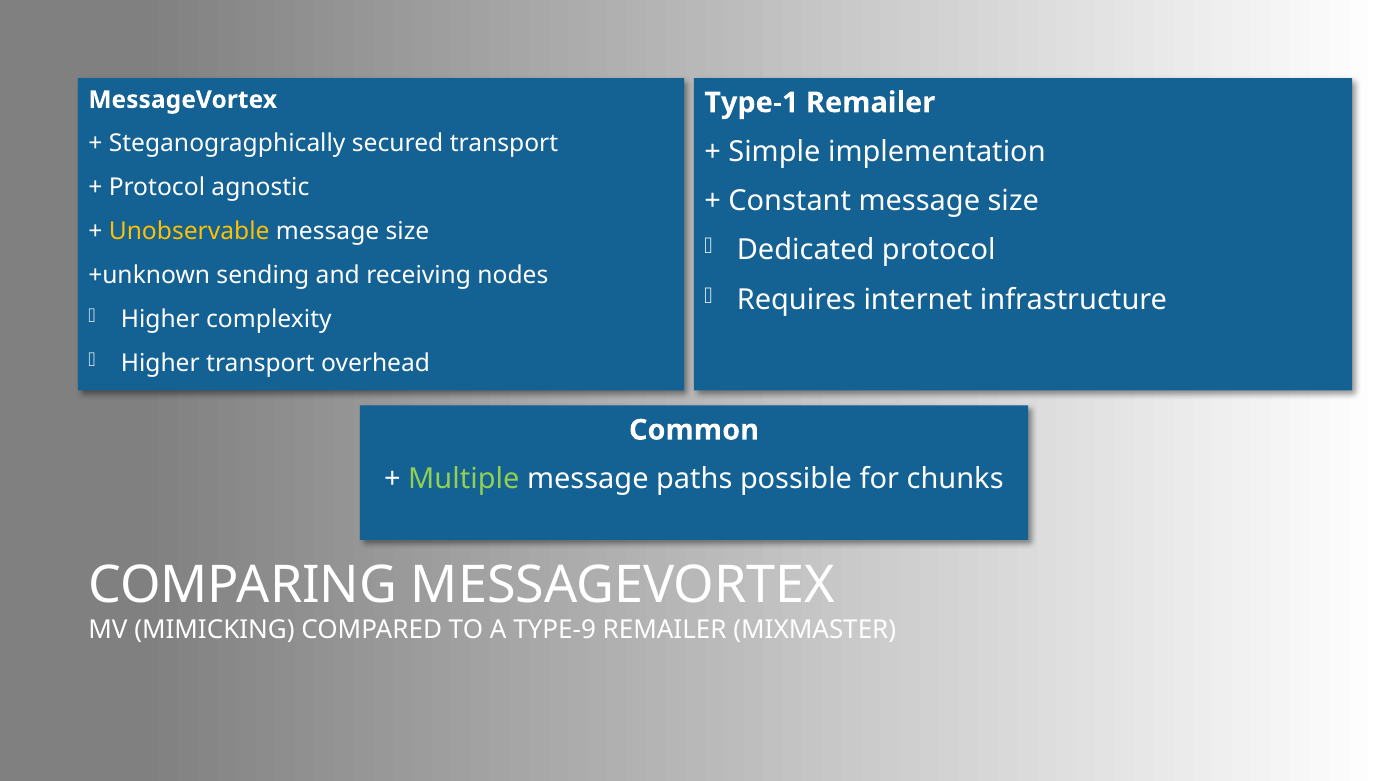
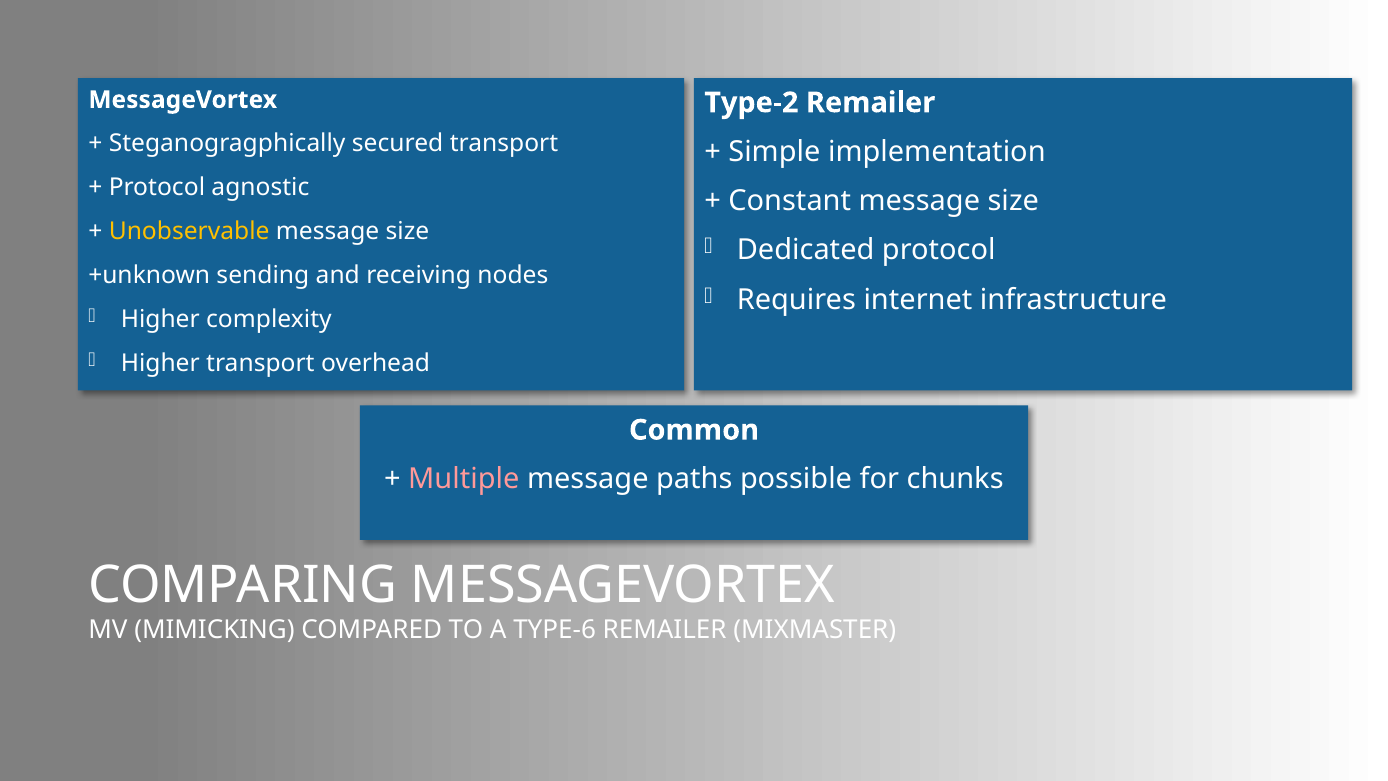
Type-1: Type-1 -> Type-2 (751, 103)
Multiple colour: light green -> pink (464, 479)
TYPE-9: TYPE-9 -> TYPE-6 (555, 630)
